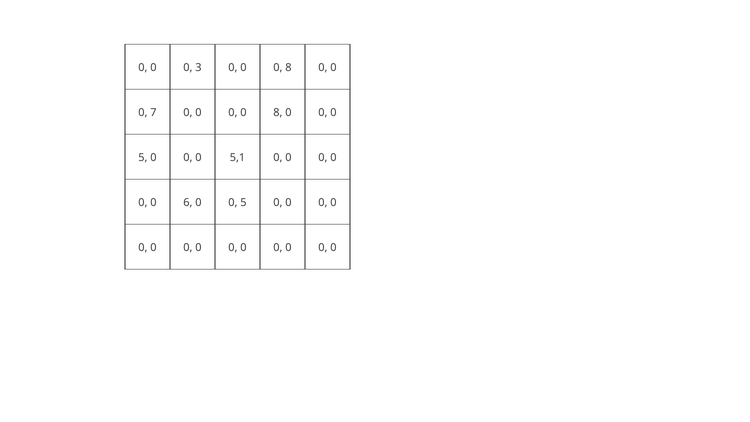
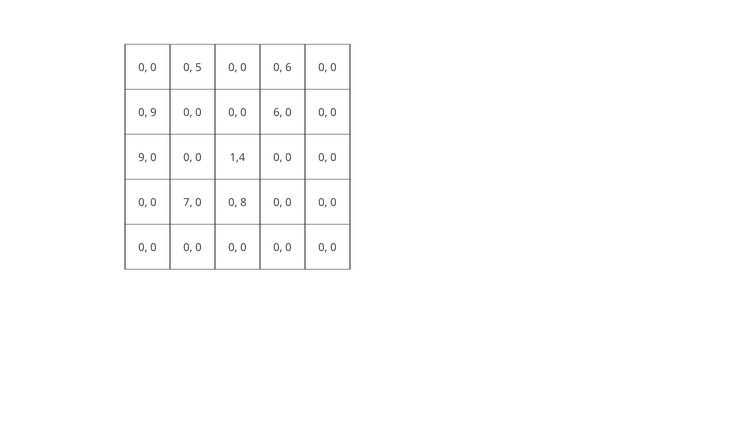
3: 3 -> 5 (198, 67)
8: 8 -> 6 (288, 67)
7: 7 -> 9 (153, 112)
8: 8 -> 6 (278, 112)
5: 5 -> 9 (143, 157)
5,1: 5,1 -> 1,4 (237, 157)
6: 6 -> 7 (188, 202)
5: 5 -> 8 (243, 202)
